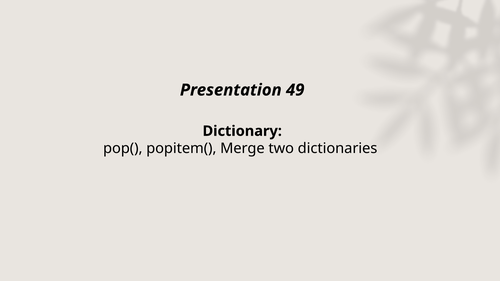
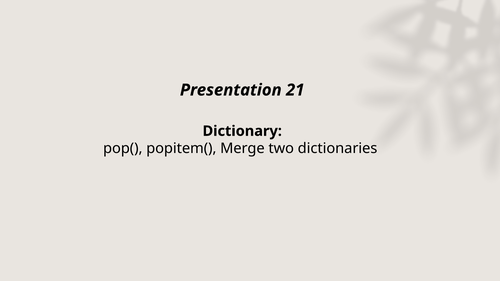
49: 49 -> 21 (295, 90)
